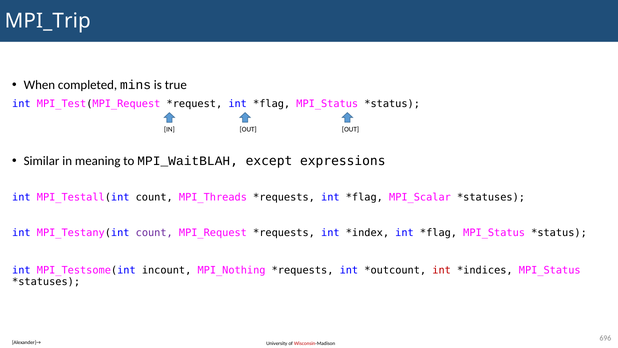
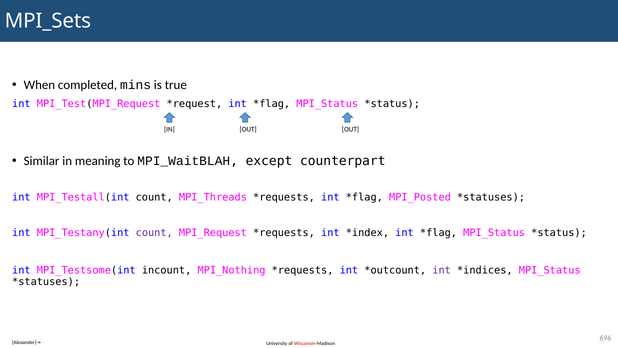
MPI_Trip: MPI_Trip -> MPI_Sets (48, 21)
expressions: expressions -> counterpart (343, 161)
MPI_Scalar: MPI_Scalar -> MPI_Posted (420, 197)
int colour: red -> purple (442, 270)
